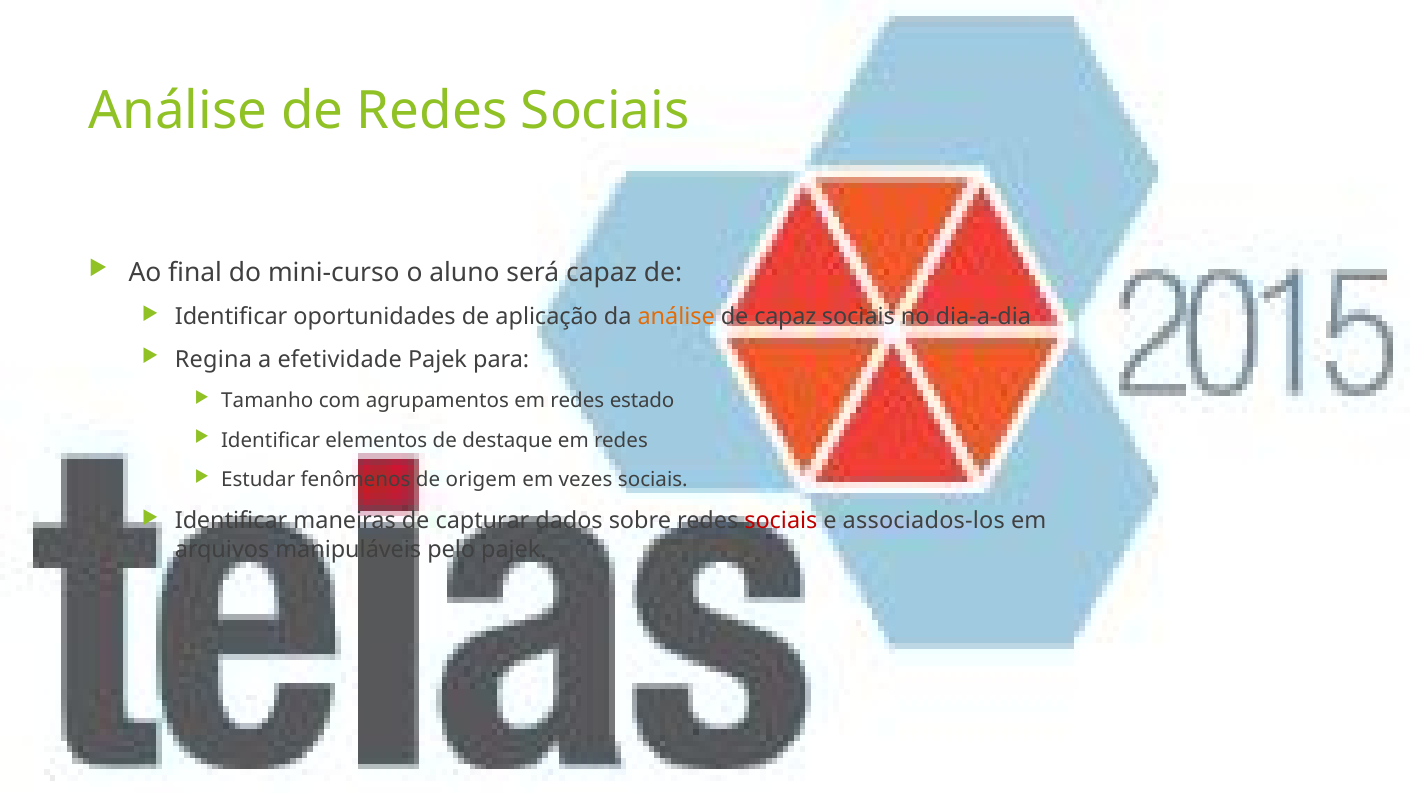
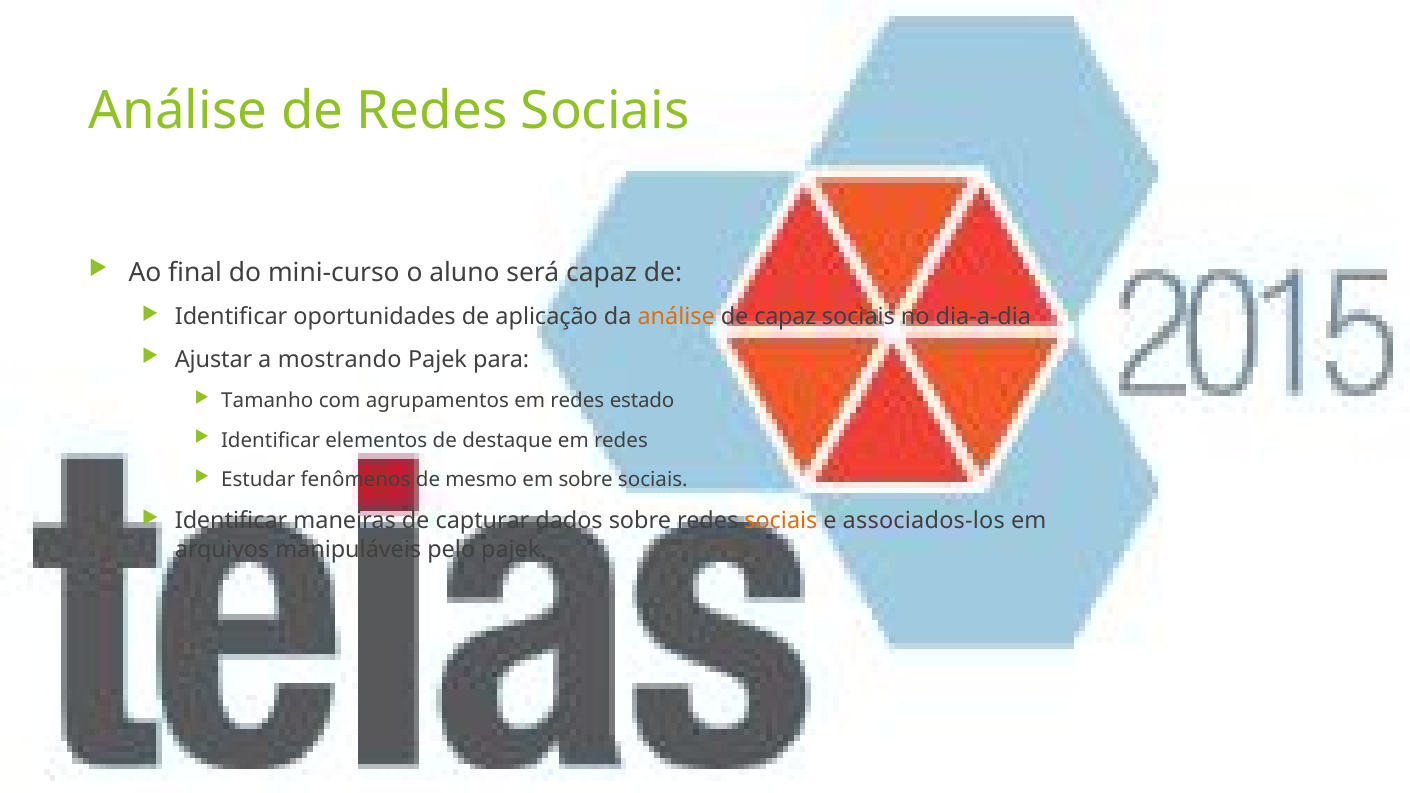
Regina: Regina -> Ajustar (214, 360)
efetividade: efetividade -> mostrando (340, 360)
origem: origem -> mesmo (481, 480)
em vezes: vezes -> sobre (586, 480)
sociais colour: red -> orange (781, 521)
